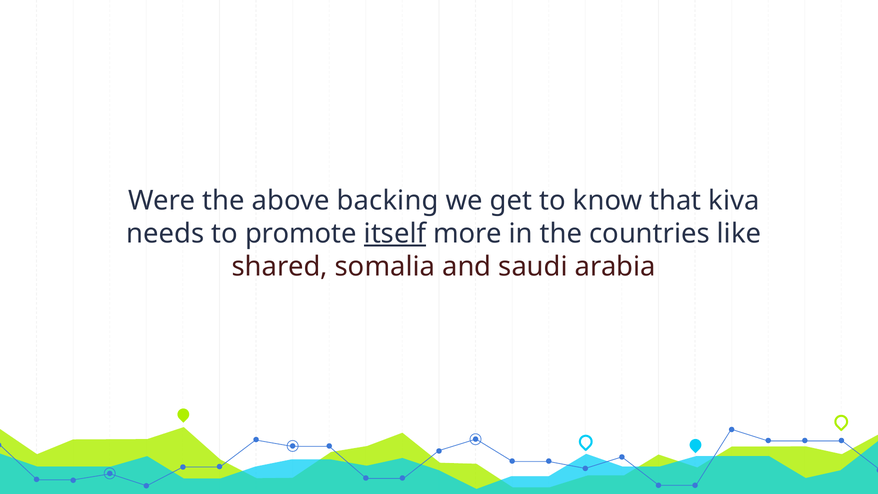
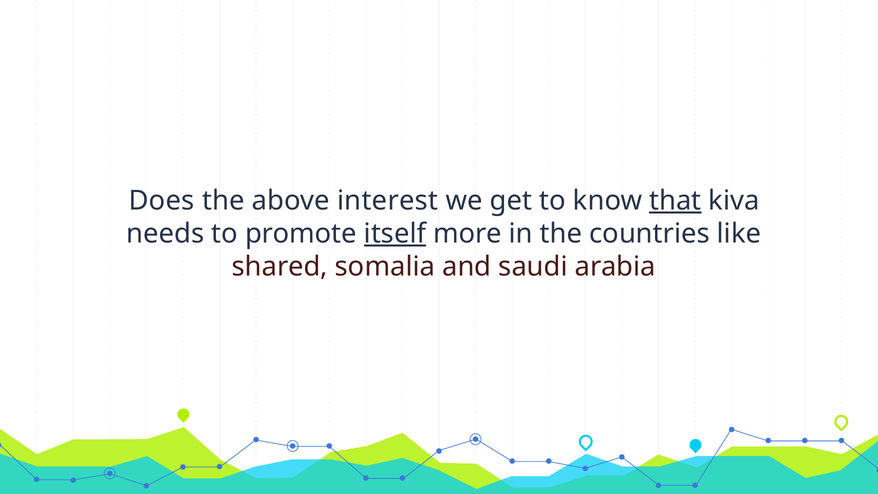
Were: Were -> Does (162, 201)
backing: backing -> interest (388, 201)
that underline: none -> present (675, 201)
